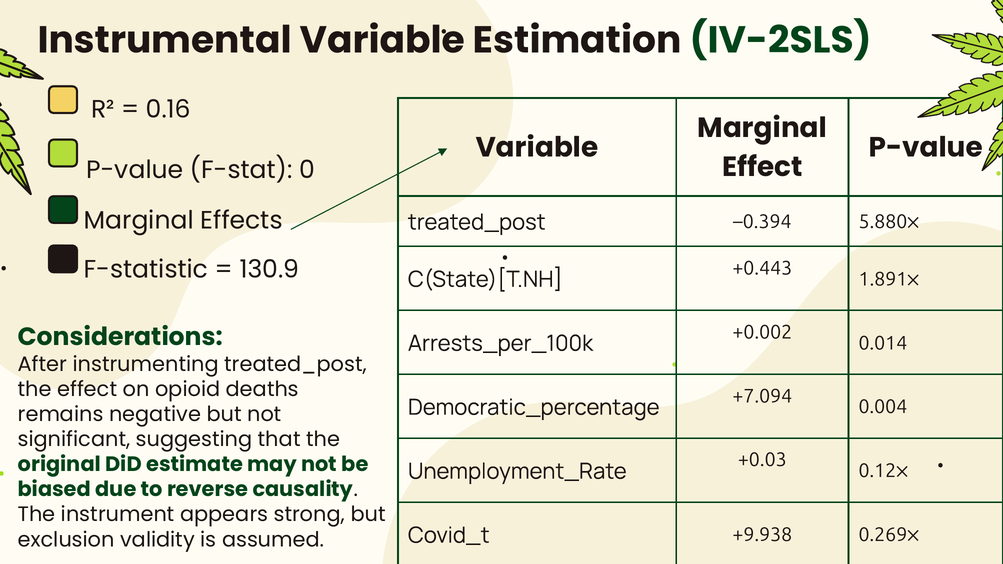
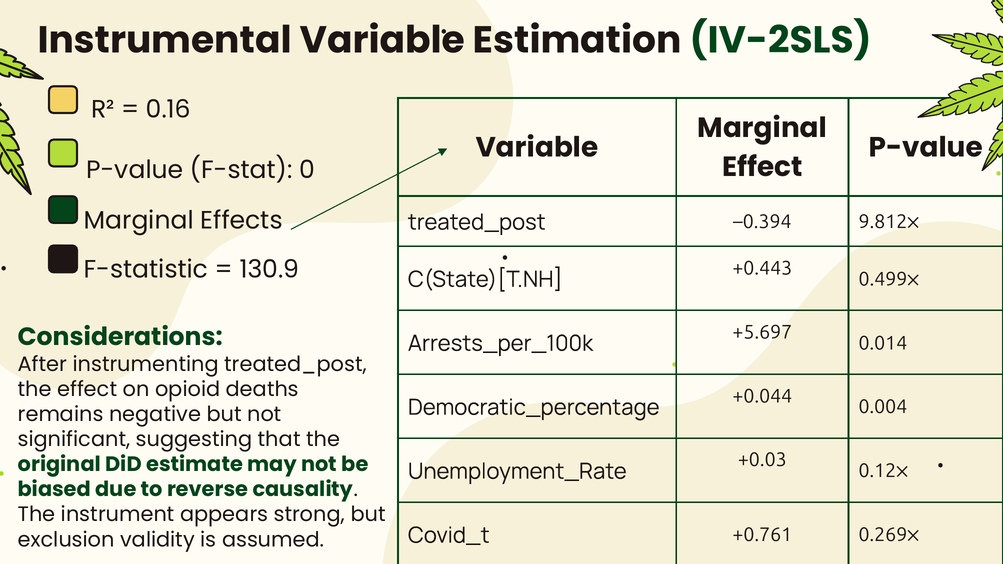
5.880❌: 5.880❌ -> 9.812❌ (889, 222)
1.891❌: 1.891❌ -> 0.499❌ (889, 279)
+0.002: +0.002 -> +5.697 (762, 332)
+7.094: +7.094 -> +0.044 (762, 396)
+9.938: +9.938 -> +0.761 (762, 535)
